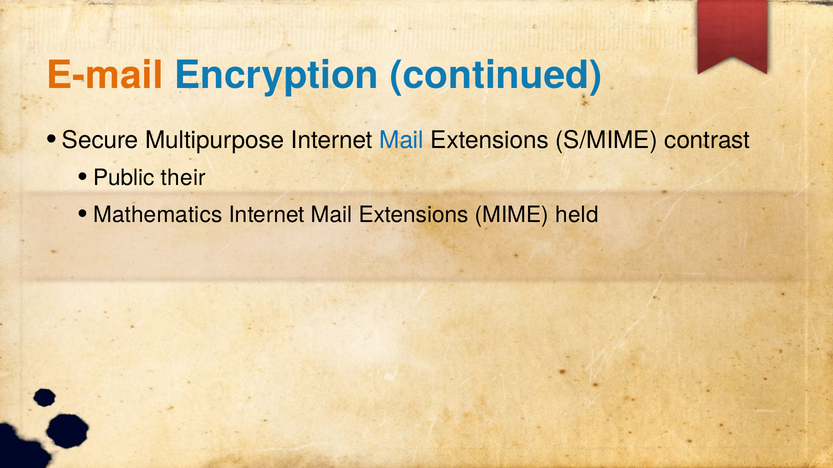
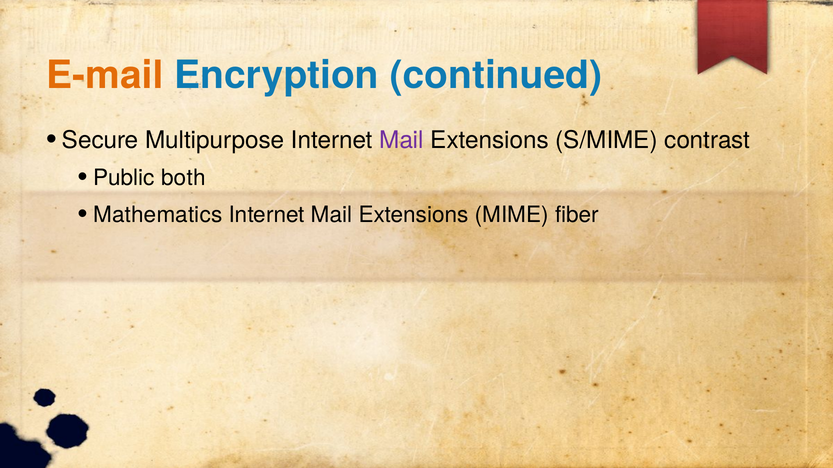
Mail colour: blue -> purple (402, 140)
their: their -> both (183, 178)
held: held -> fiber (577, 215)
